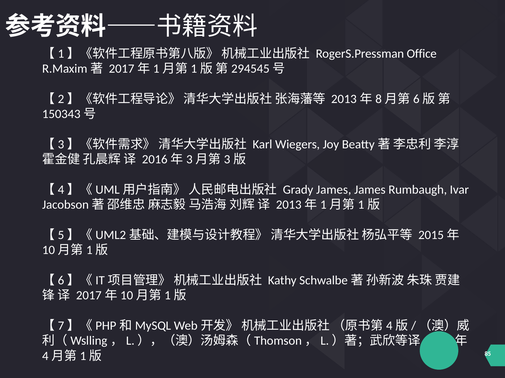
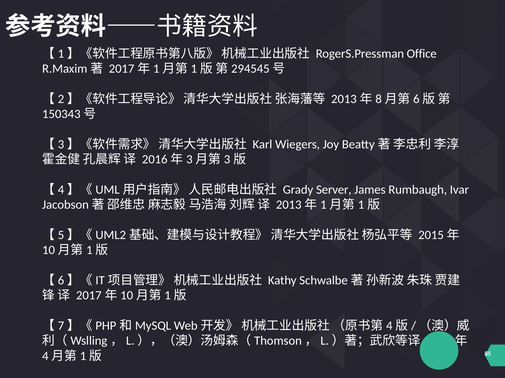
Grady James: James -> Server (334, 190)
